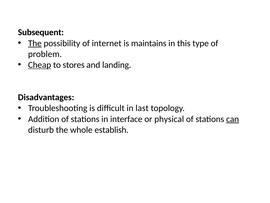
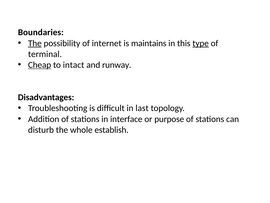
Subsequent: Subsequent -> Boundaries (41, 32)
type underline: none -> present (201, 43)
problem: problem -> terminal (45, 54)
stores: stores -> intact (74, 65)
landing: landing -> runway (117, 65)
physical: physical -> purpose (169, 119)
can underline: present -> none (233, 119)
